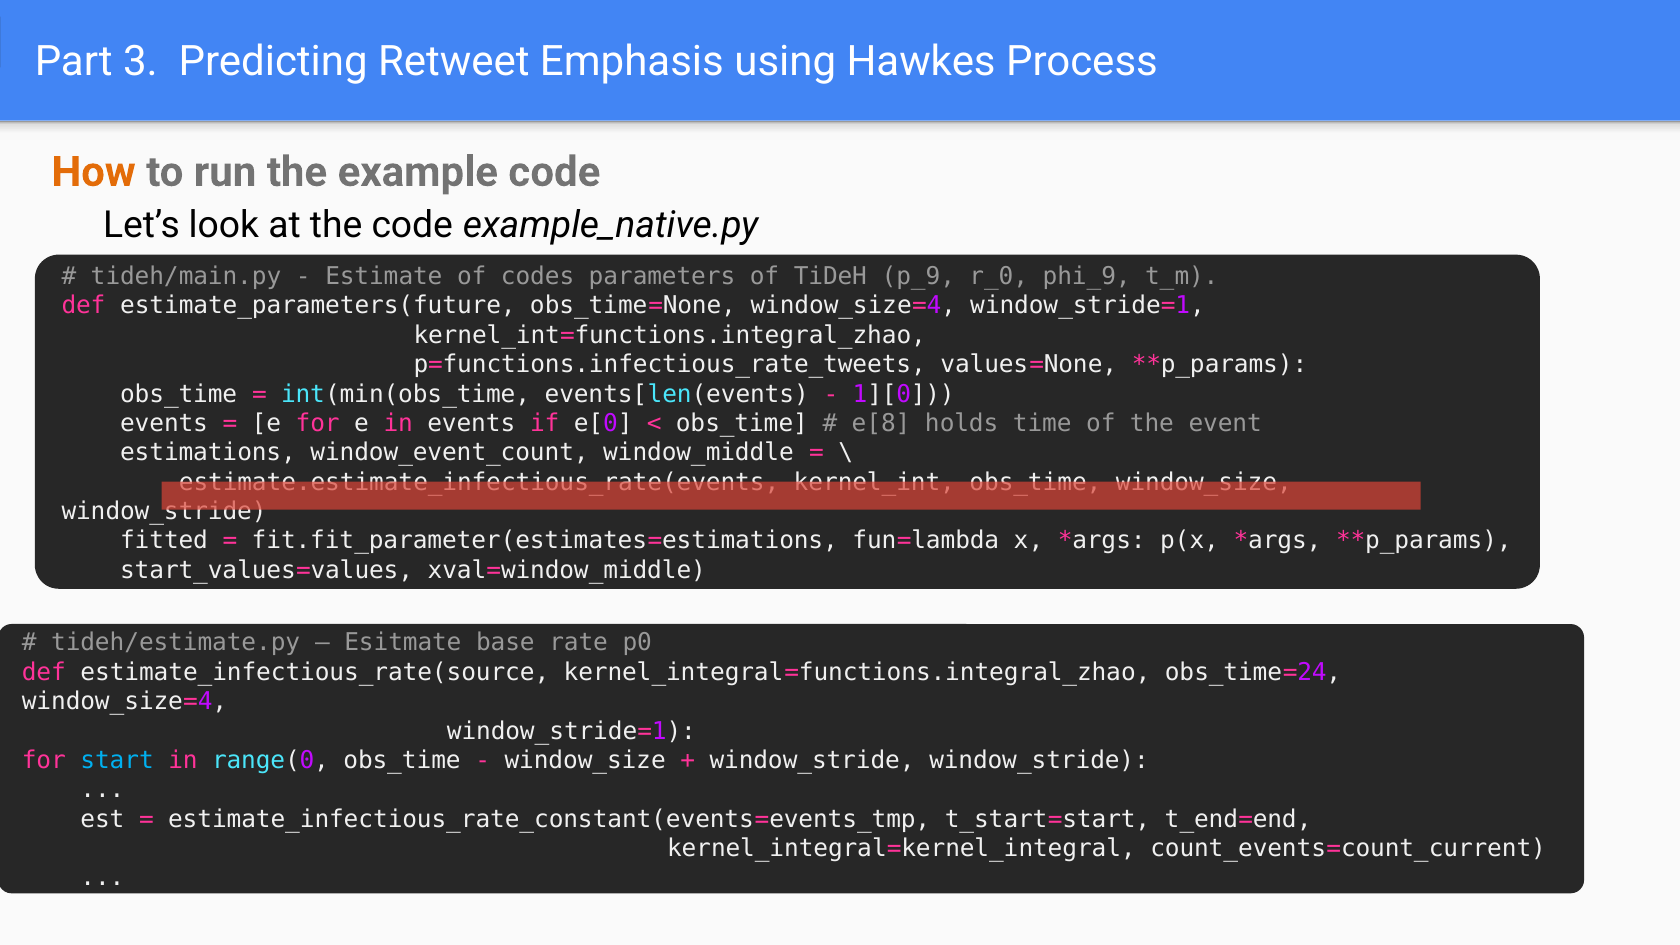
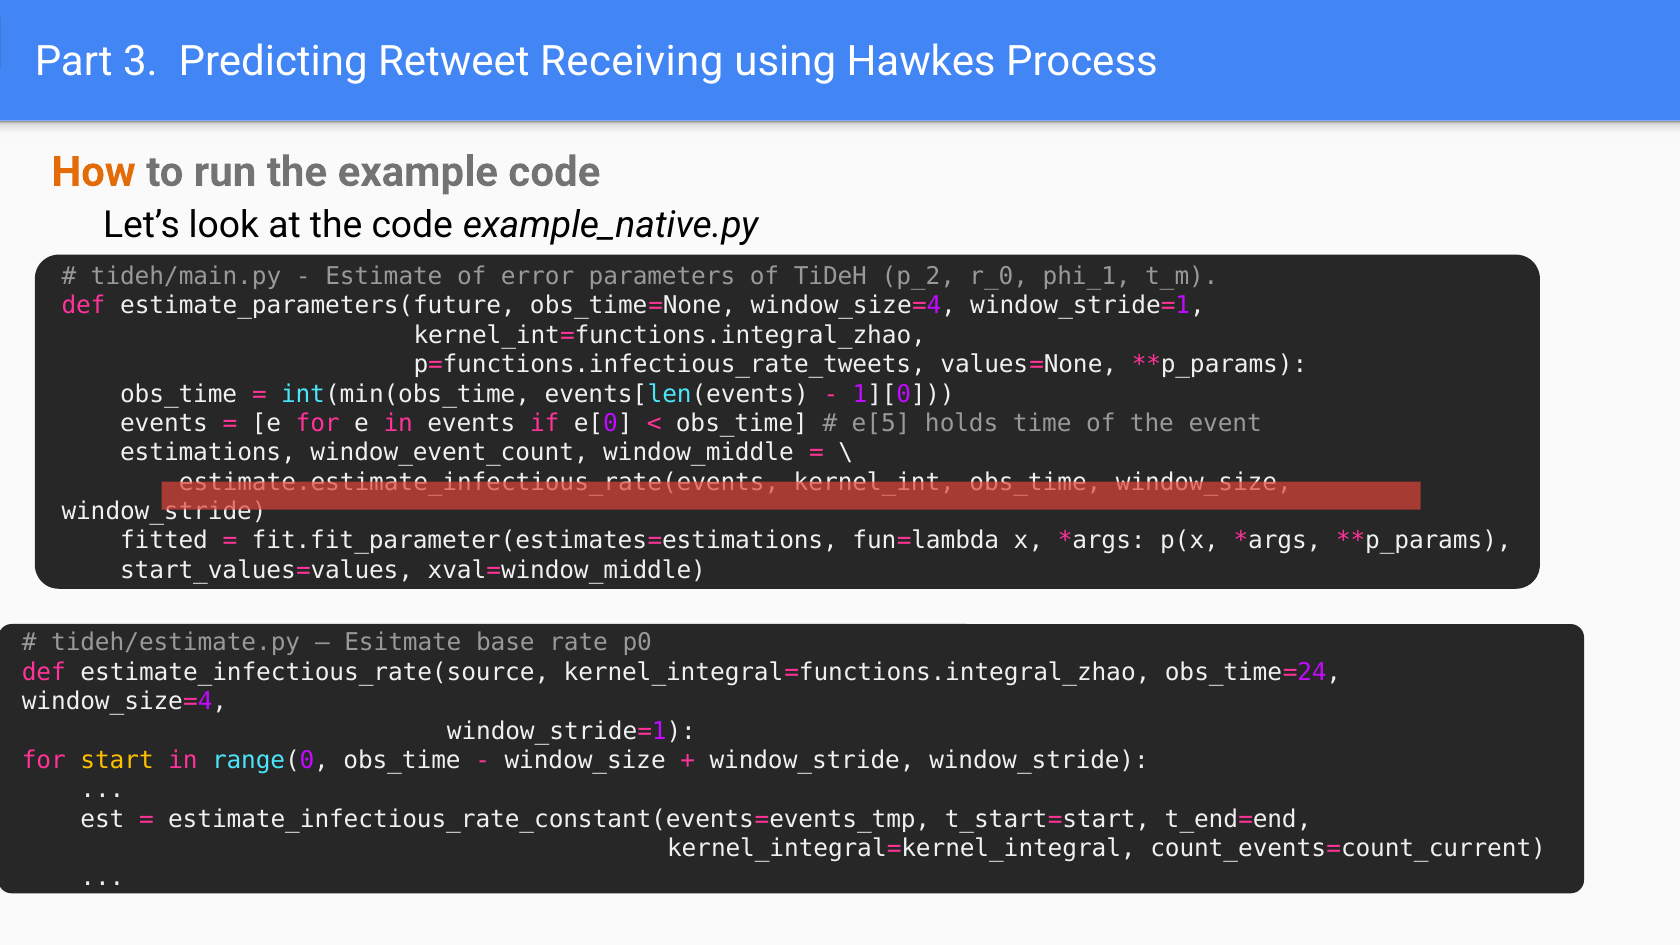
Emphasis: Emphasis -> Receiving (632, 61)
codes: codes -> error (538, 277)
p_9: p_9 -> p_2 (918, 277)
phi_9: phi_9 -> phi_1 (1087, 277)
e[8: e[8 -> e[5 (881, 423)
start colour: light blue -> yellow (117, 760)
